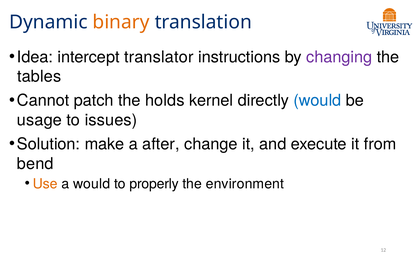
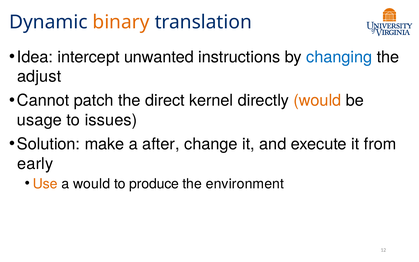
translator: translator -> unwanted (159, 57)
changing colour: purple -> blue (339, 57)
tables: tables -> adjust (39, 77)
holds: holds -> direct (165, 100)
would colour: blue -> orange (317, 100)
bend: bend -> early (35, 164)
properly: properly -> produce (154, 184)
